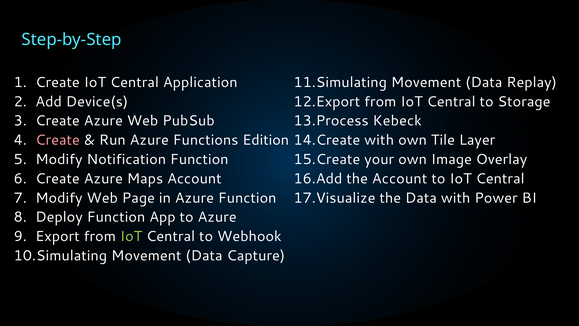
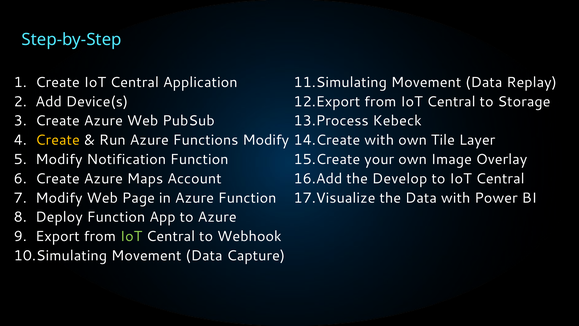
Create colour: pink -> yellow (58, 140)
Functions Edition: Edition -> Modify (266, 140)
the Account: Account -> Develop (400, 178)
